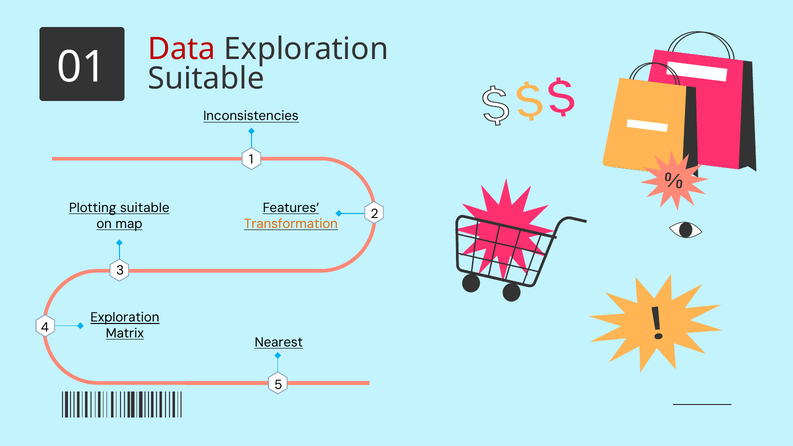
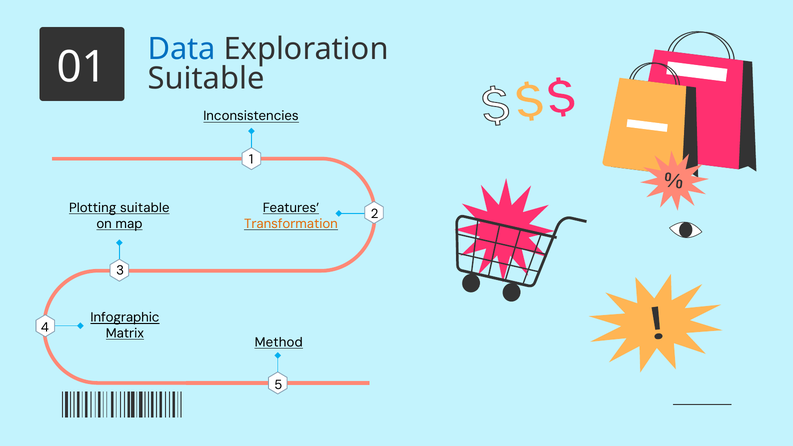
Data colour: red -> blue (182, 49)
Exploration: Exploration -> Infographic (125, 318)
Nearest: Nearest -> Method (279, 342)
